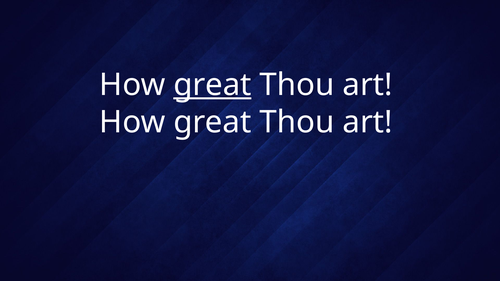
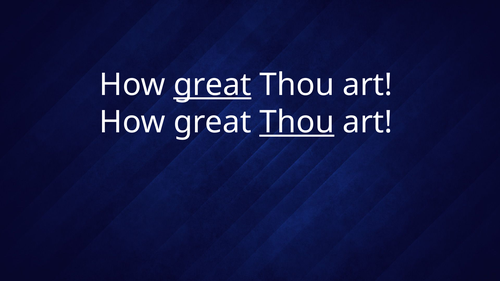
Thou underline: none -> present (297, 122)
